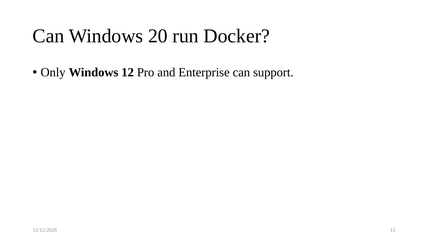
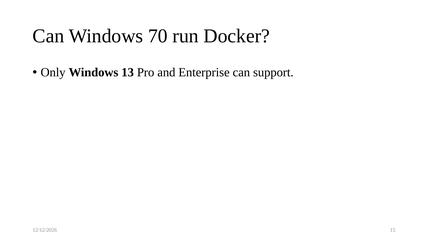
20: 20 -> 70 (158, 36)
12: 12 -> 13 (128, 72)
